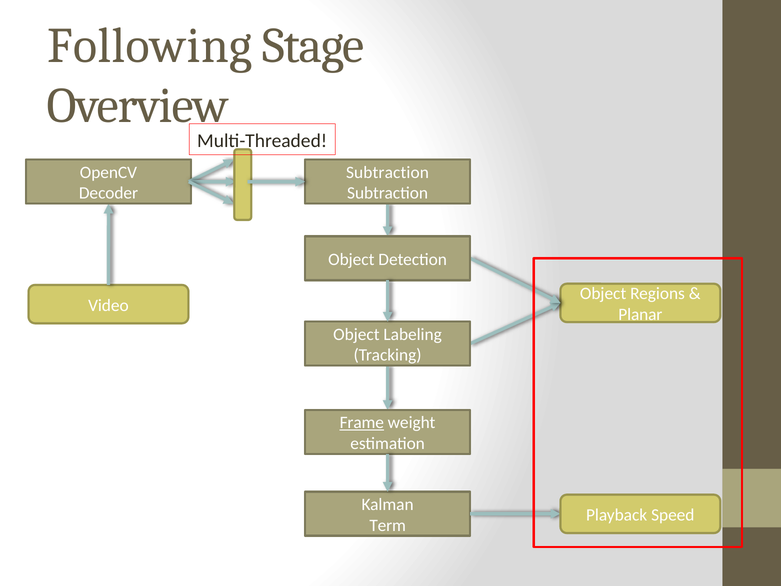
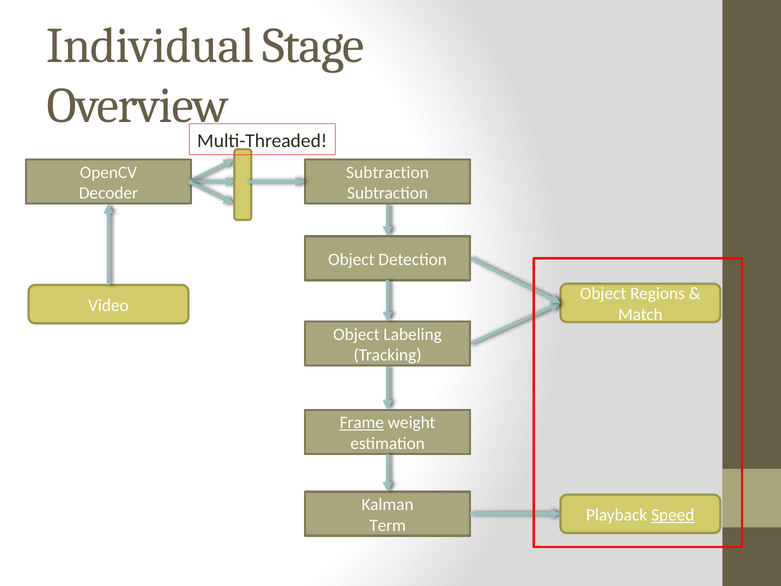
Following: Following -> Individual (150, 46)
Planar: Planar -> Match (640, 314)
Speed underline: none -> present (673, 515)
